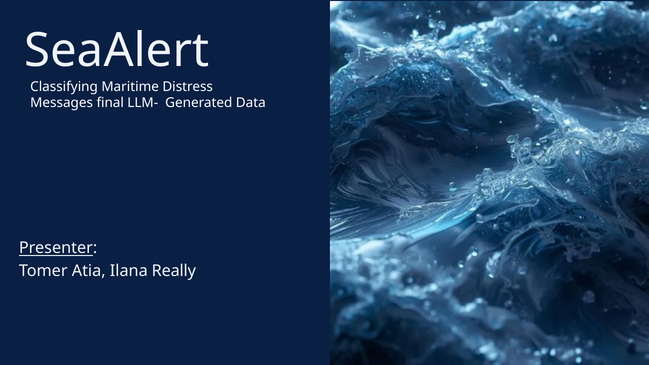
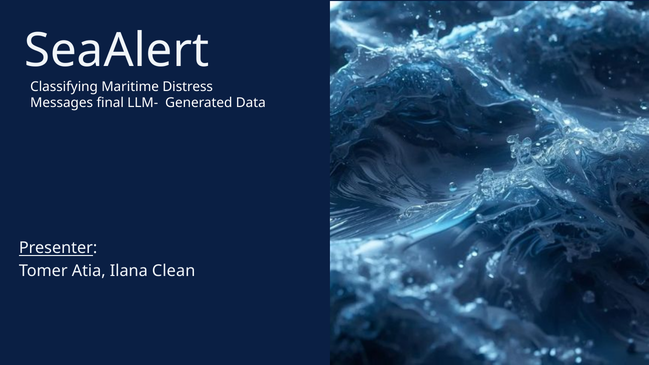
Really: Really -> Clean (174, 271)
